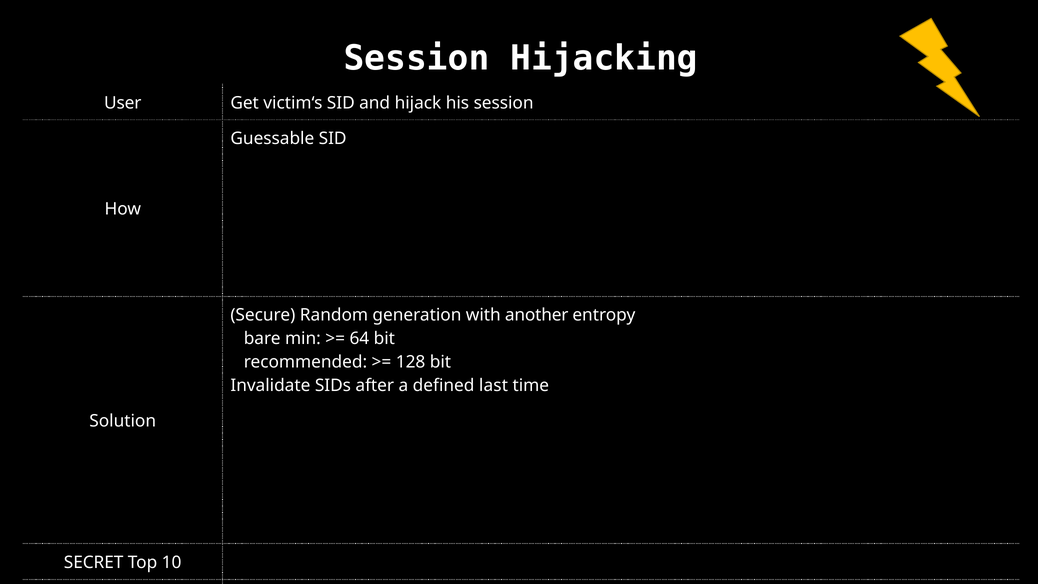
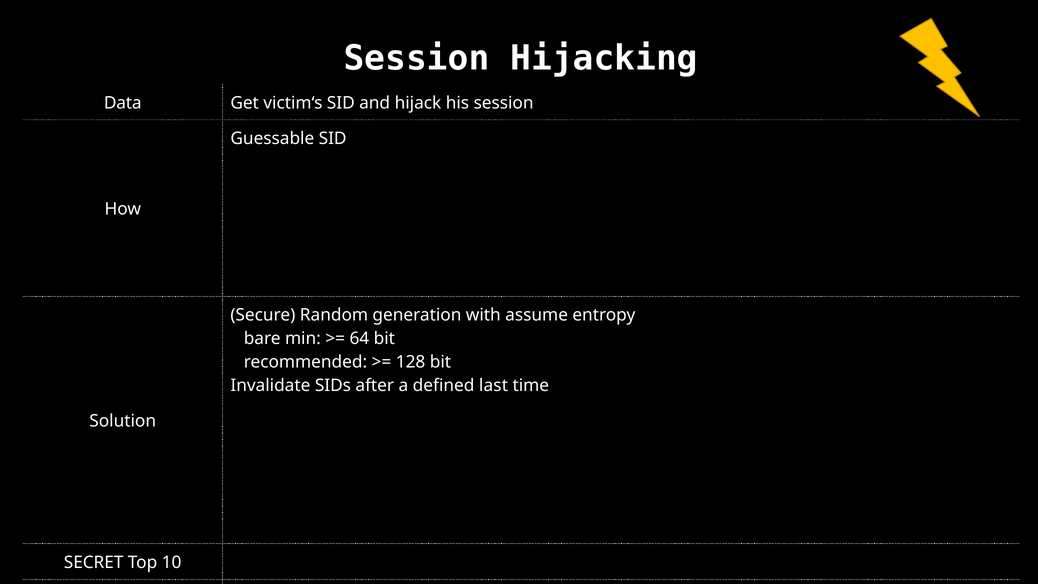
User: User -> Data (123, 103)
another: another -> assume (537, 315)
